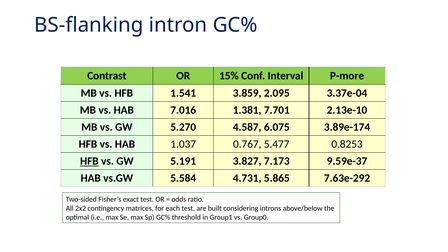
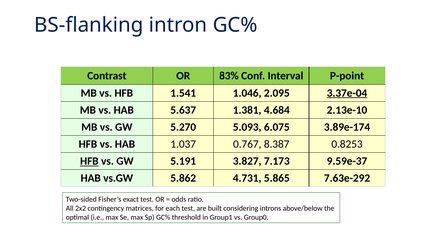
15%: 15% -> 83% (229, 76)
P-more: P-more -> P-point (347, 76)
3.859: 3.859 -> 1.046 (247, 93)
3.37e-04 underline: none -> present (347, 93)
7.016: 7.016 -> 5.637 (183, 110)
7.701: 7.701 -> 4.684 (277, 110)
4.587: 4.587 -> 5.093 (247, 127)
5.477: 5.477 -> 8.387 (277, 144)
5.584: 5.584 -> 5.862 (183, 178)
